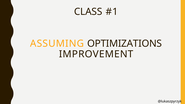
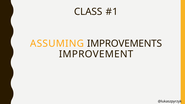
OPTIMIZATIONS: OPTIMIZATIONS -> IMPROVEMENTS (125, 44)
